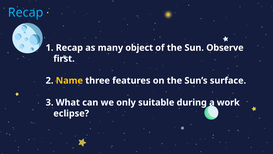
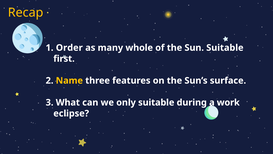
Recap colour: light blue -> yellow (26, 13)
Recap: Recap -> Order (69, 48)
object: object -> whole (139, 48)
Sun Observe: Observe -> Suitable (225, 48)
